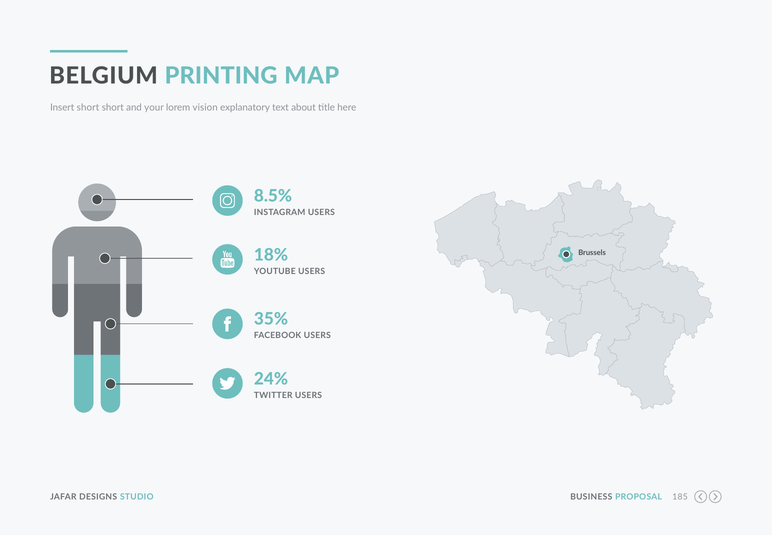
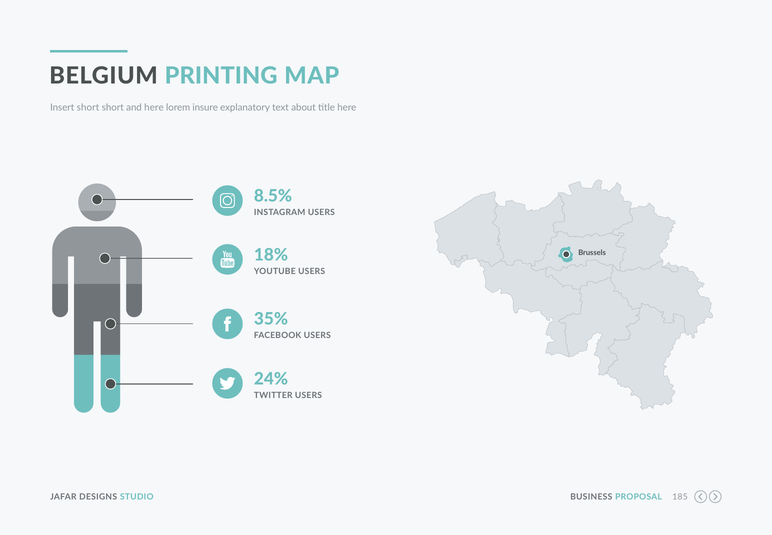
and your: your -> here (154, 107)
vision: vision -> insure (205, 107)
